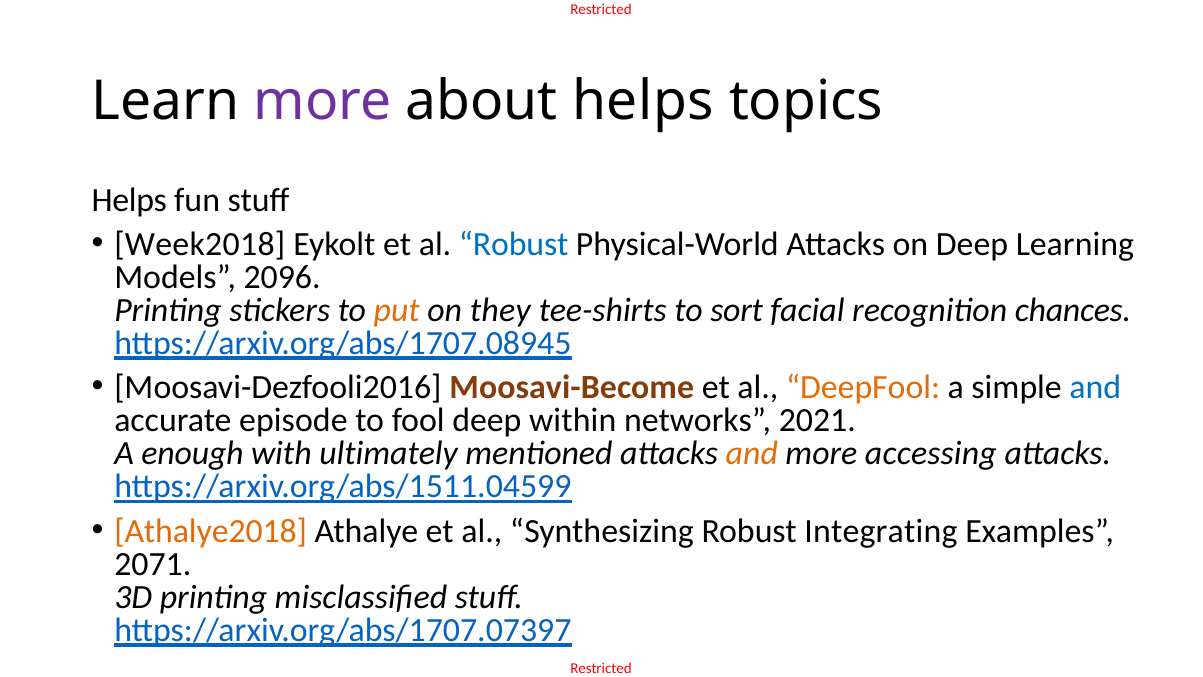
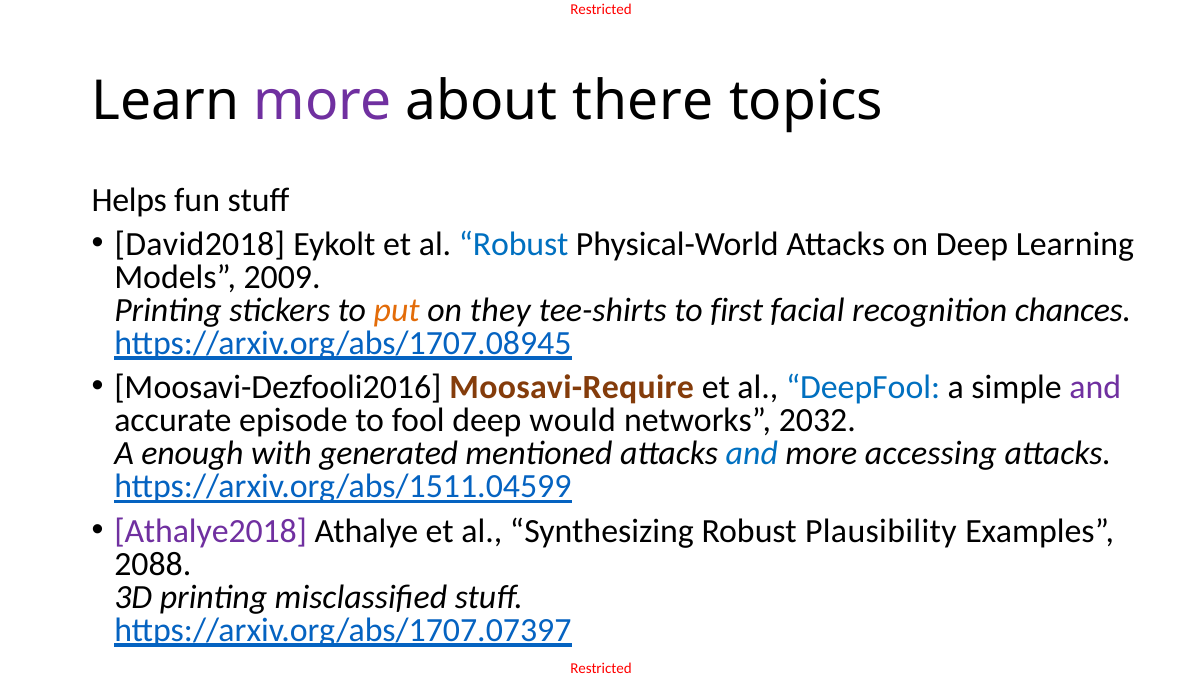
about helps: helps -> there (643, 101)
Week2018: Week2018 -> David2018 (200, 244)
2096: 2096 -> 2009 (282, 277)
sort: sort -> first (737, 310)
Moosavi-Become: Moosavi-Become -> Moosavi-Require (572, 387)
DeepFool colour: orange -> blue (863, 387)
and colour: blue -> purple (1095, 387)
within: within -> would (573, 420)
2021: 2021 -> 2032 (817, 420)
ultimately: ultimately -> generated (389, 453)
and colour: orange -> blue (752, 453)
Athalye2018 colour: orange -> purple (211, 531)
Integrating: Integrating -> Plausibility (881, 531)
2071: 2071 -> 2088 (153, 564)
